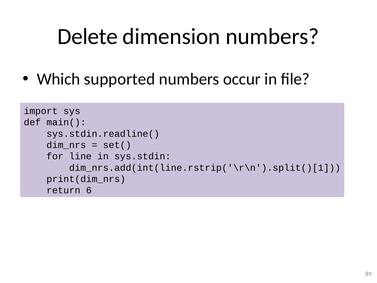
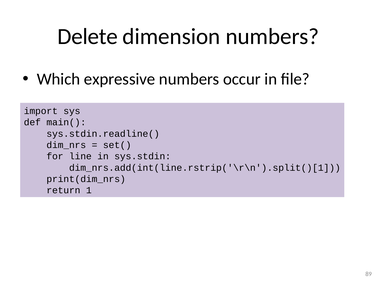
supported: supported -> expressive (120, 79)
6: 6 -> 1 (89, 190)
